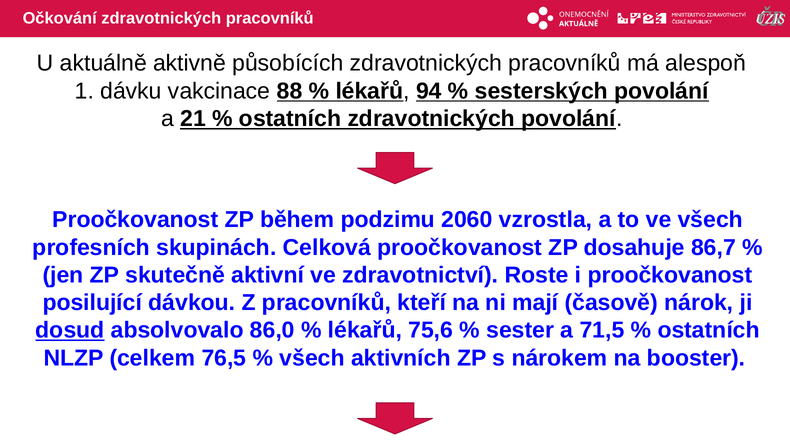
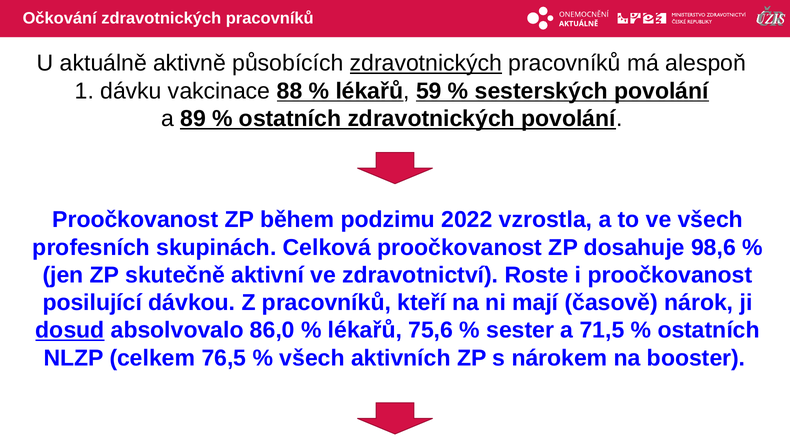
zdravotnických underline: none -> present (426, 63)
94: 94 -> 59 (429, 91)
21: 21 -> 89 (193, 119)
2060: 2060 -> 2022 (467, 220)
86,7: 86,7 -> 98,6 (713, 248)
